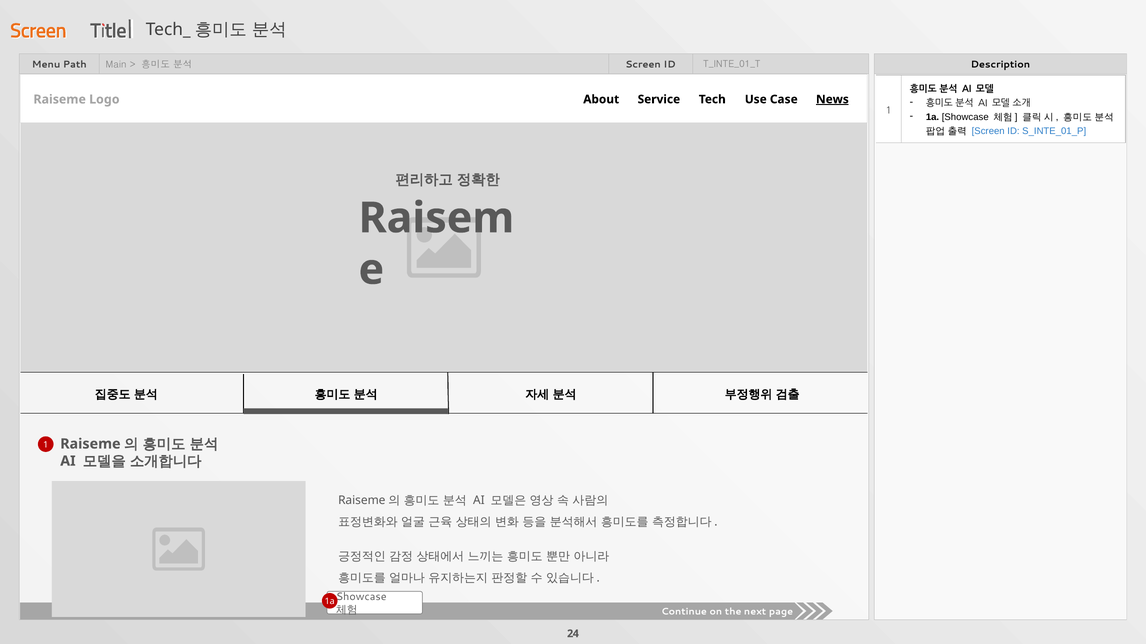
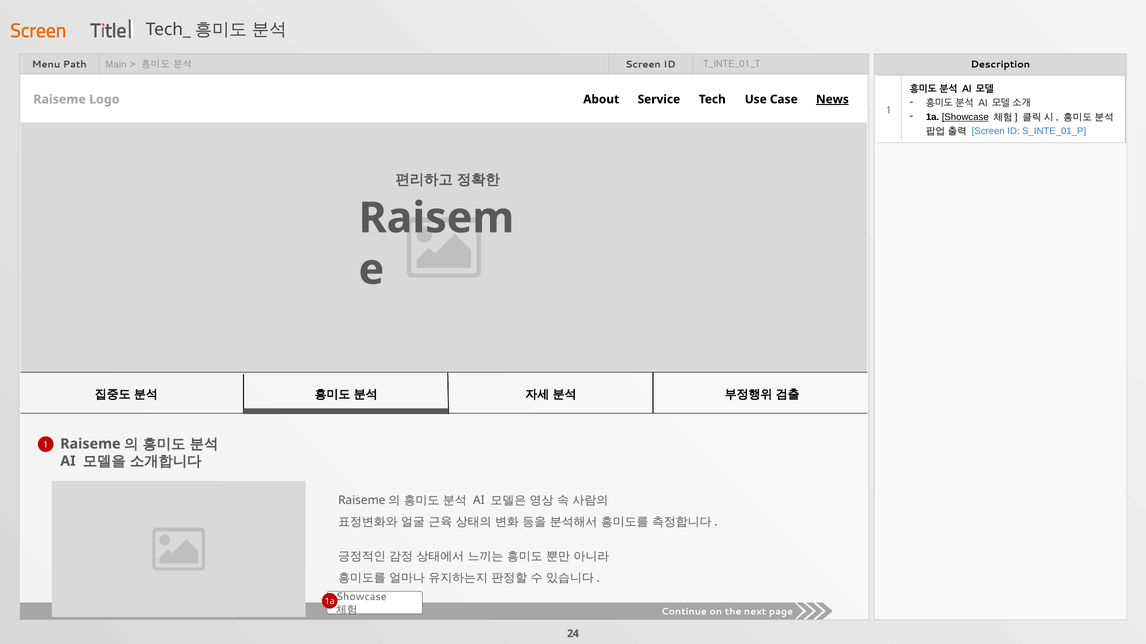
Showcase underline: none -> present (965, 117)
